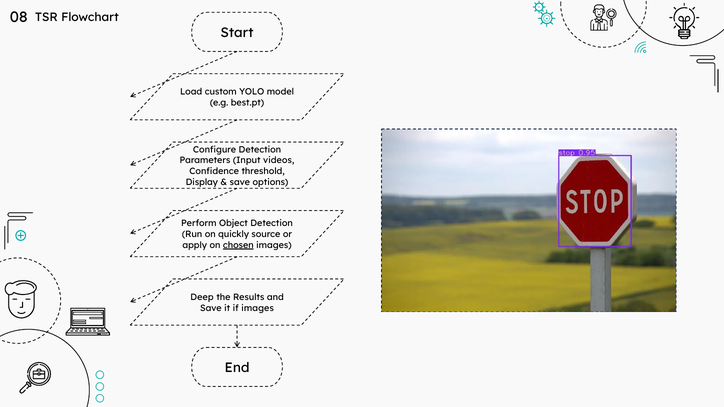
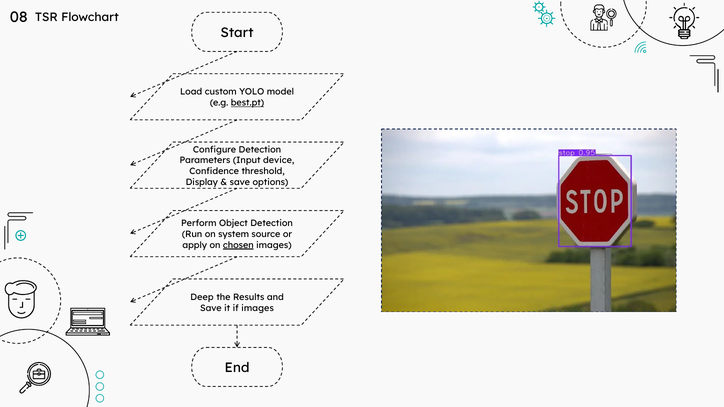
best.pt underline: none -> present (247, 103)
videos: videos -> device (279, 160)
quickly: quickly -> system (234, 234)
